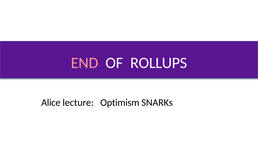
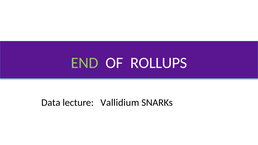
END colour: pink -> light green (85, 63)
Alice: Alice -> Data (51, 103)
Optimism: Optimism -> Vallidium (120, 103)
